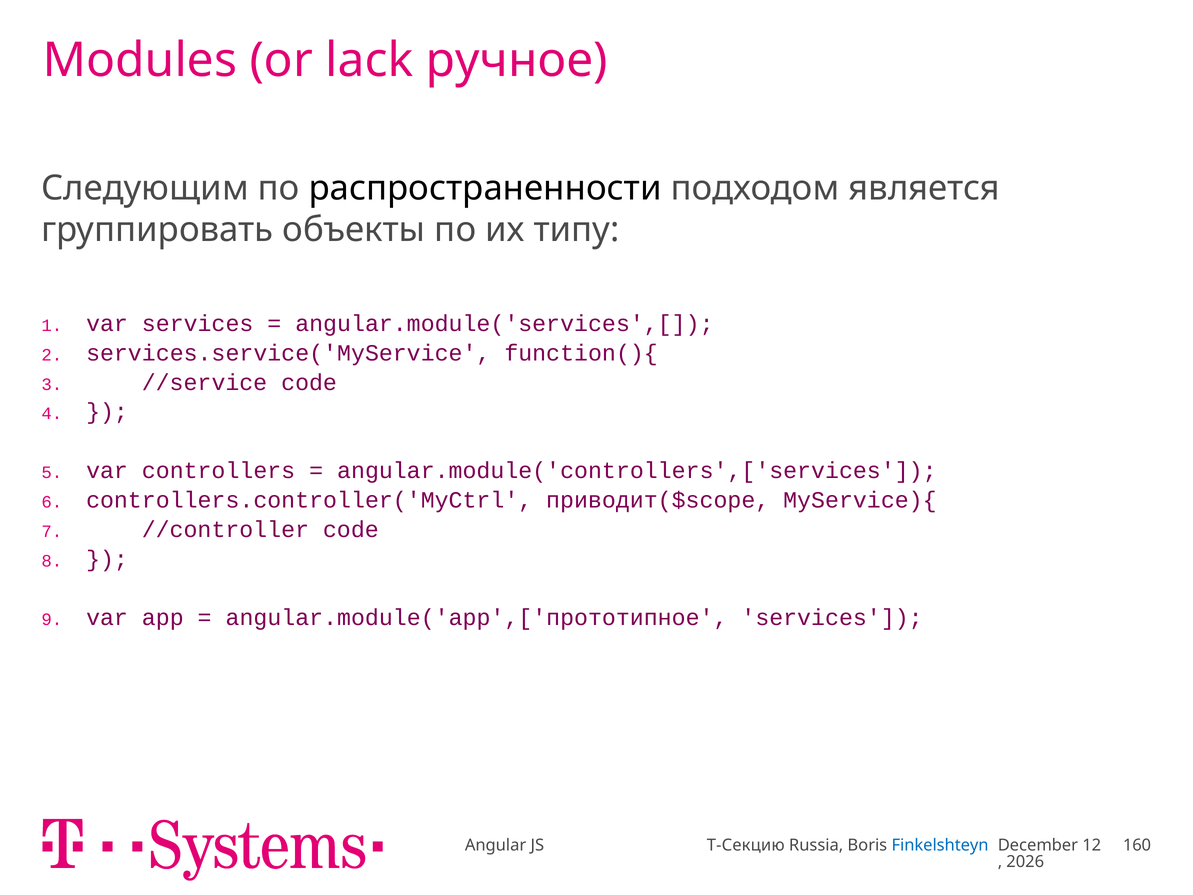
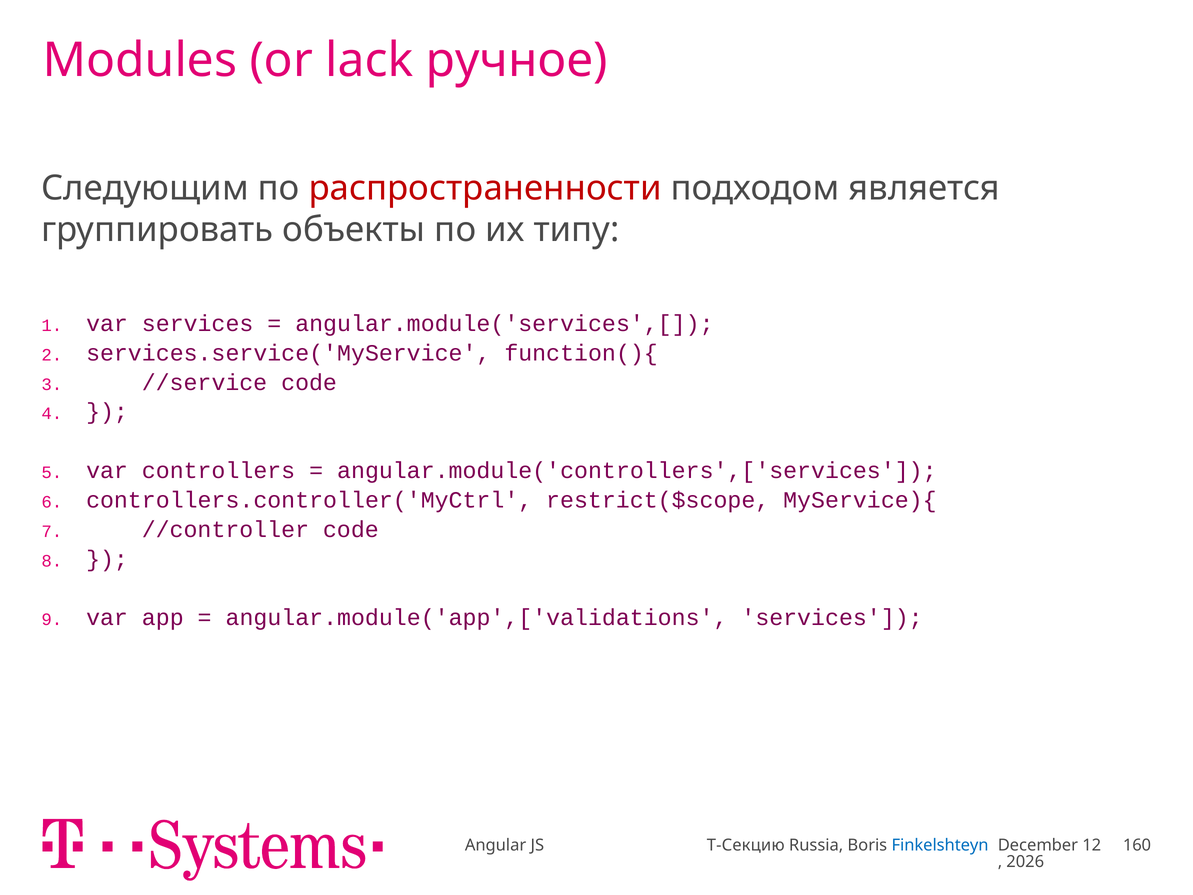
распространенности colour: black -> red (485, 188)
приводит($scope: приводит($scope -> restrict($scope (658, 500)
angular.module('app',['прототипное: angular.module('app',['прототипное -> angular.module('app',['validations (477, 617)
